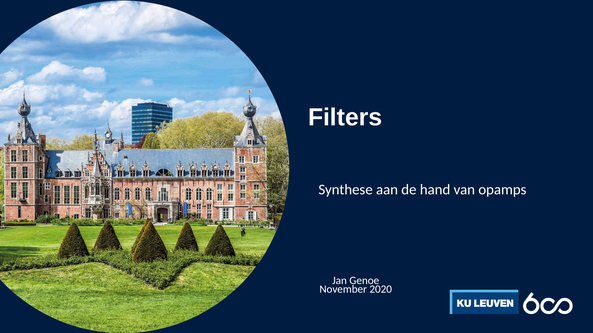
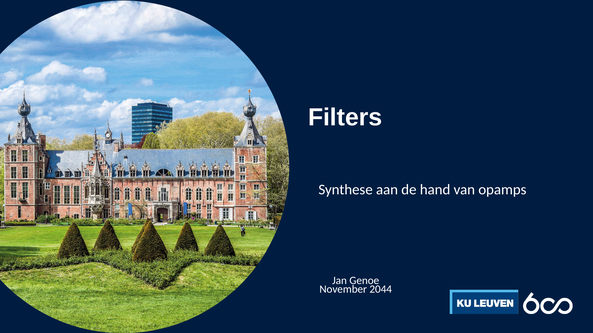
2020: 2020 -> 2044 (381, 290)
